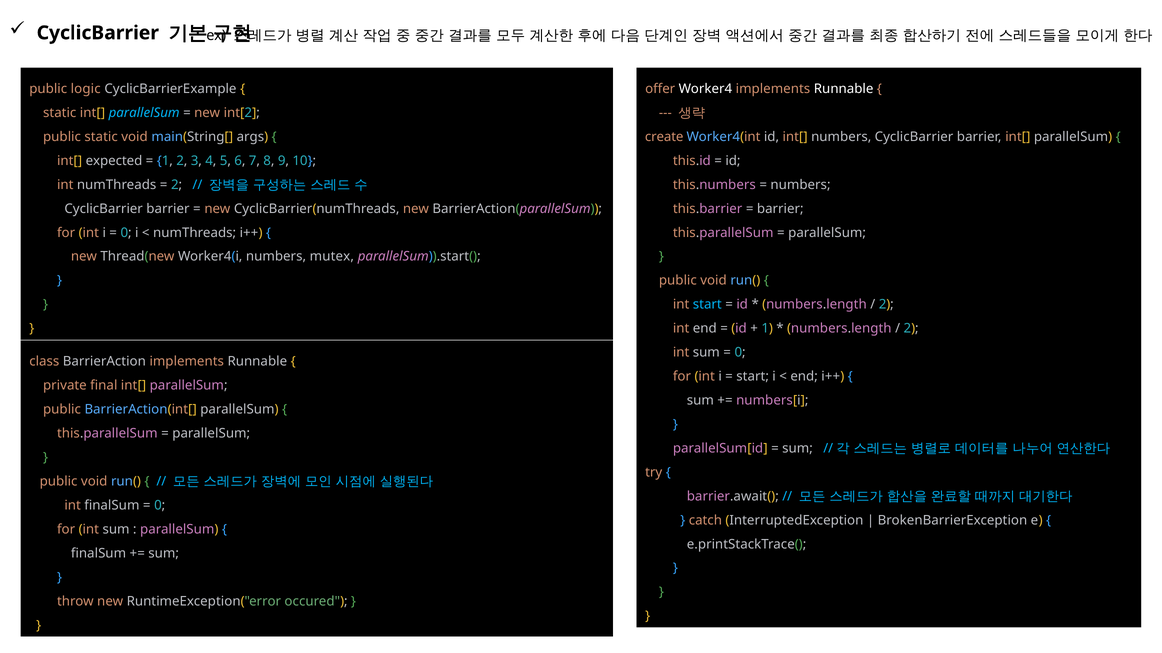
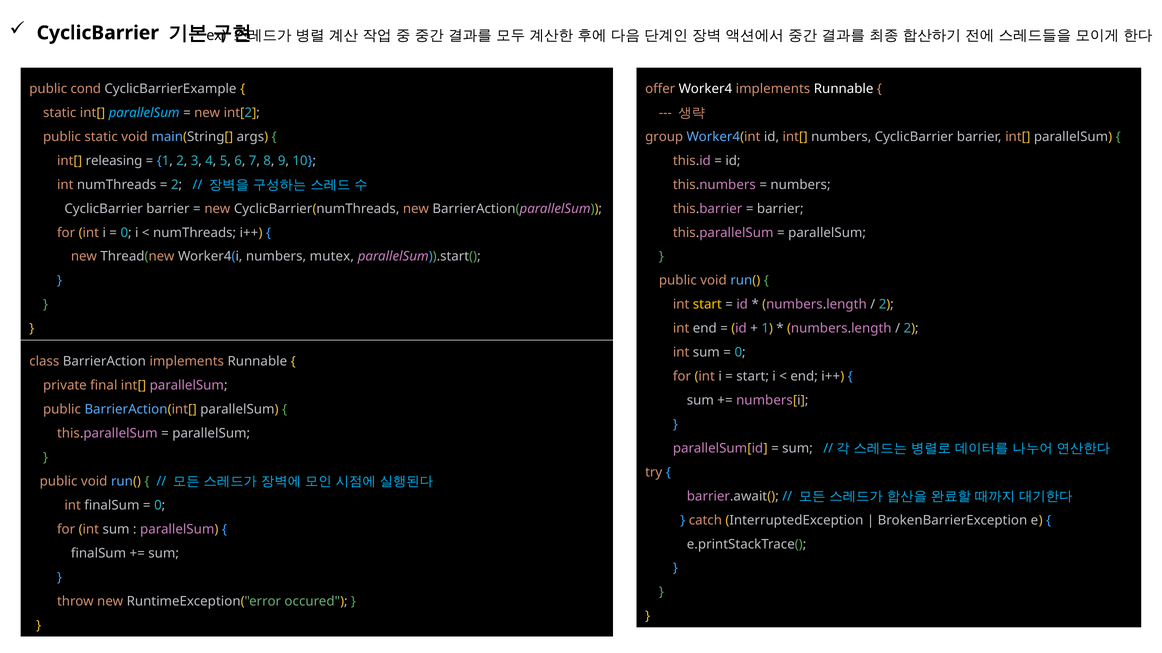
logic: logic -> cond (86, 89)
create: create -> group (664, 137)
expected: expected -> releasing (114, 161)
start colour: light blue -> yellow (707, 305)
